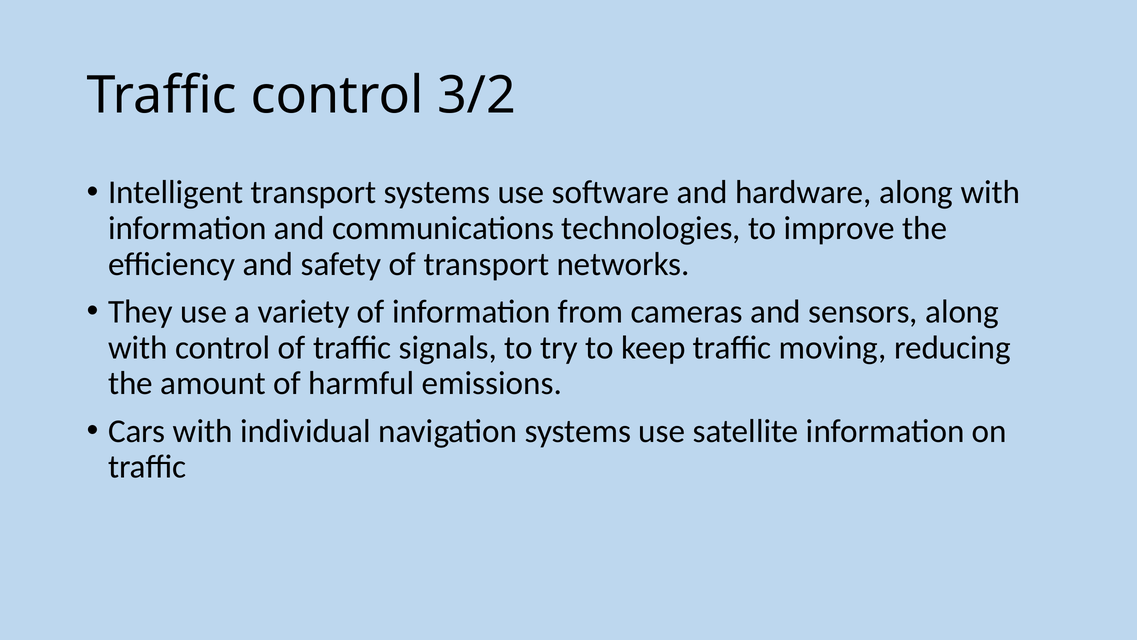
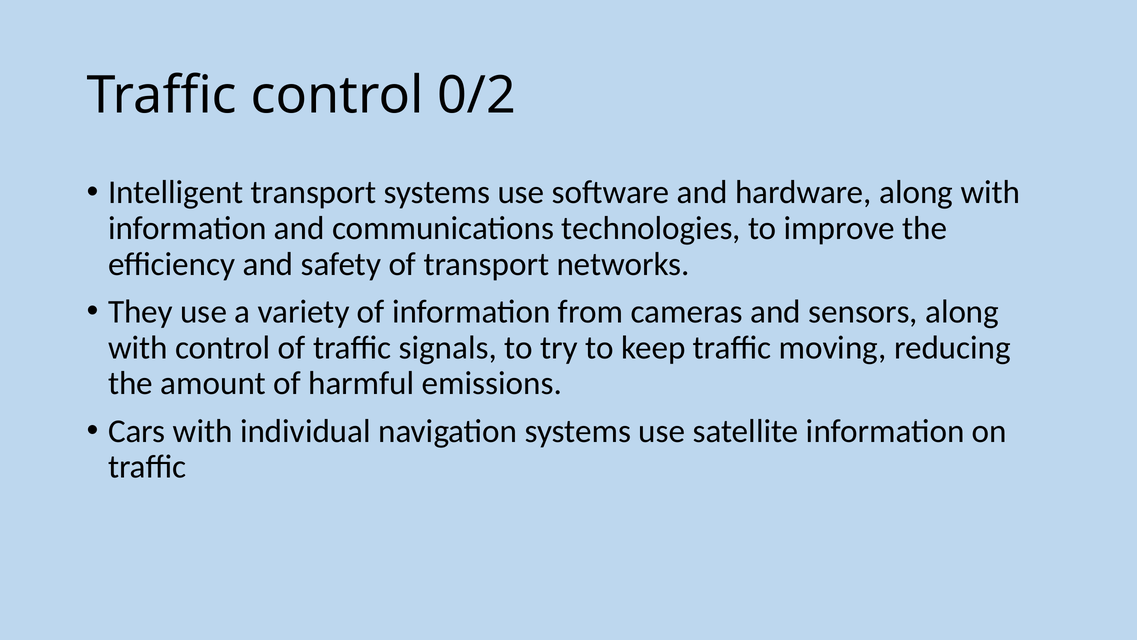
3/2: 3/2 -> 0/2 (477, 96)
